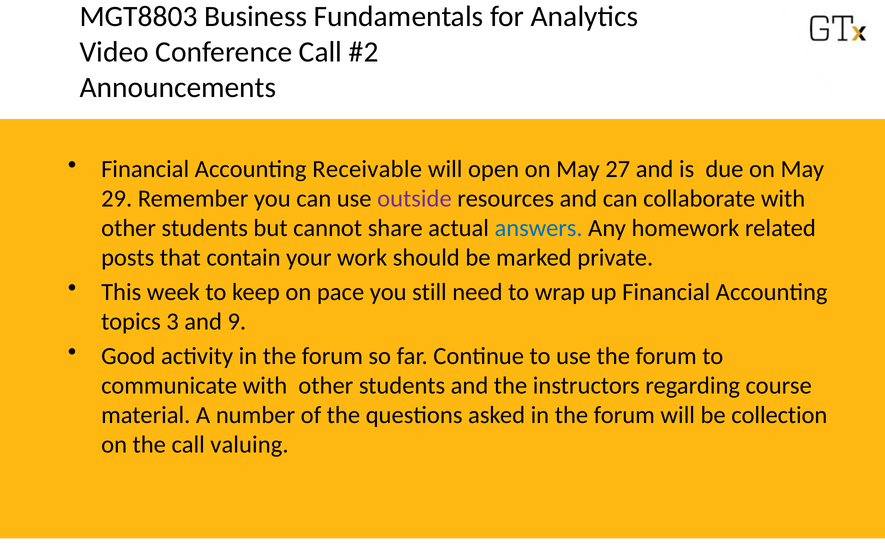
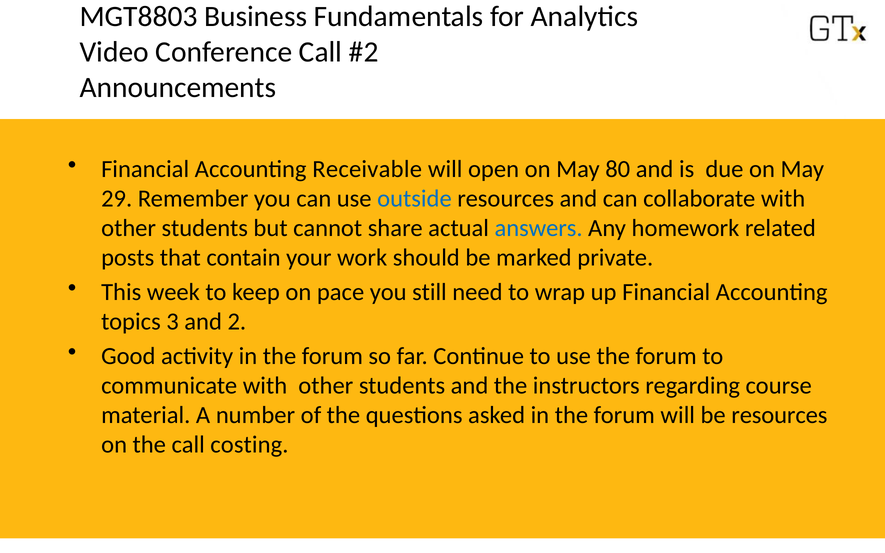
27: 27 -> 80 (618, 169)
outside colour: purple -> blue (414, 199)
9: 9 -> 2 (237, 322)
be collection: collection -> resources (779, 415)
valuing: valuing -> costing (249, 445)
